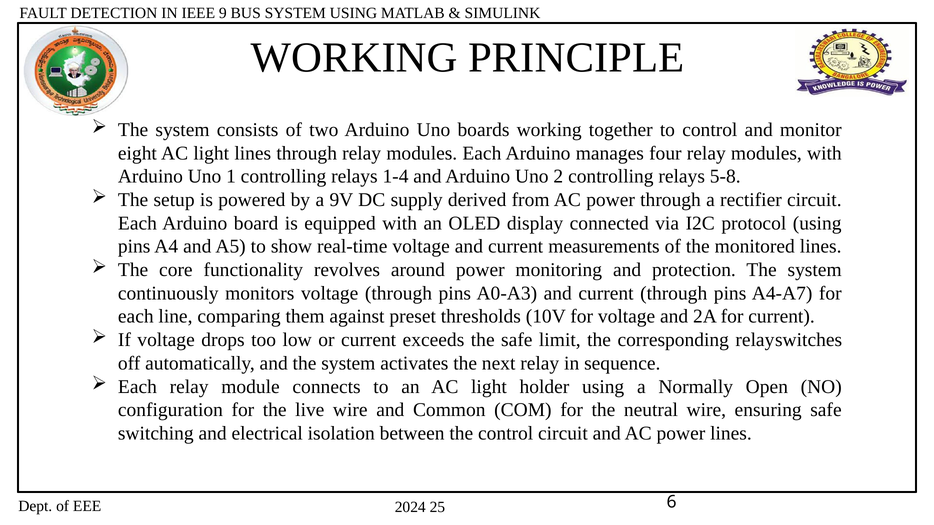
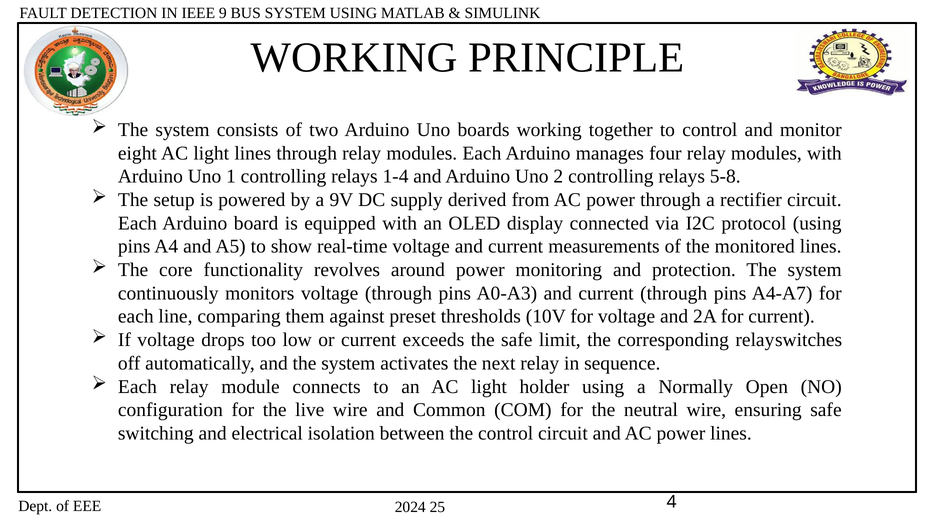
6: 6 -> 4 (672, 502)
